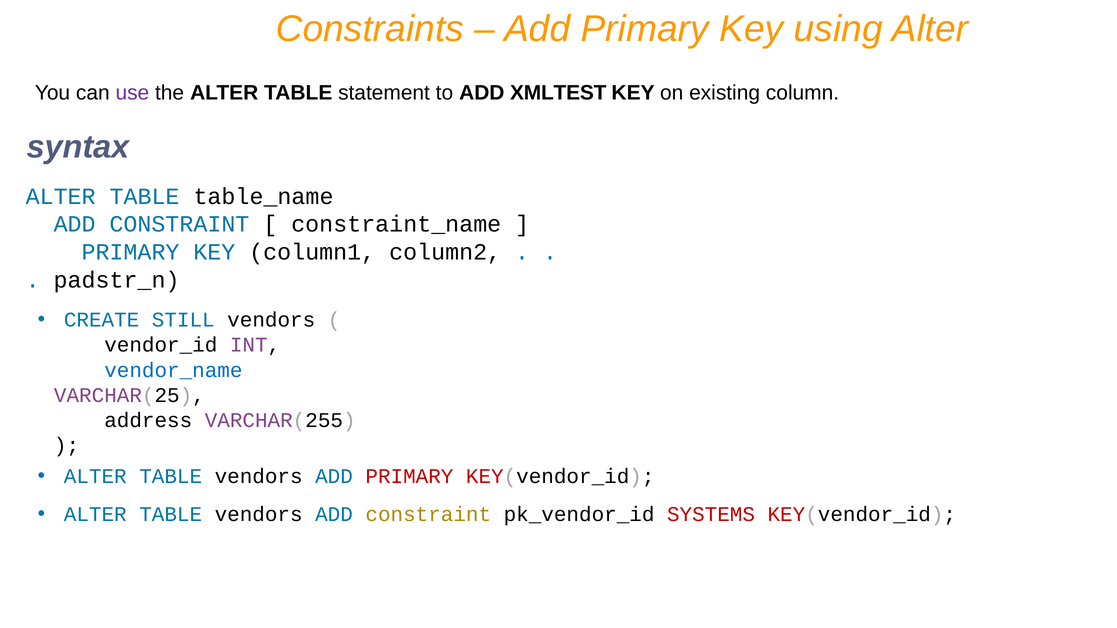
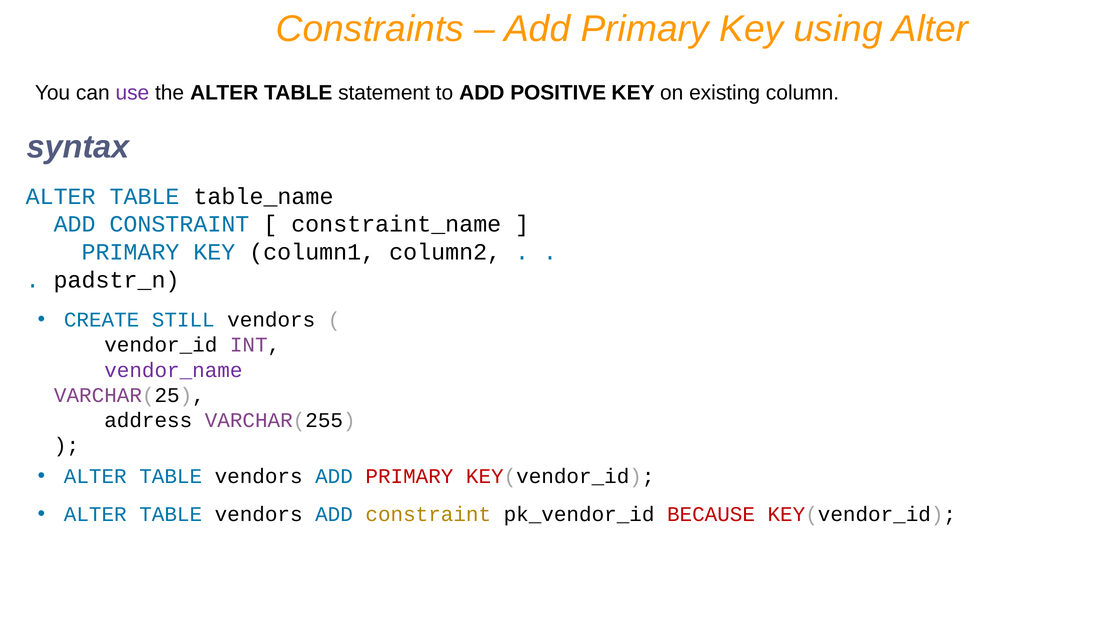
XMLTEST: XMLTEST -> POSITIVE (558, 93)
vendor_name colour: blue -> purple (173, 370)
SYSTEMS: SYSTEMS -> BECAUSE (711, 514)
